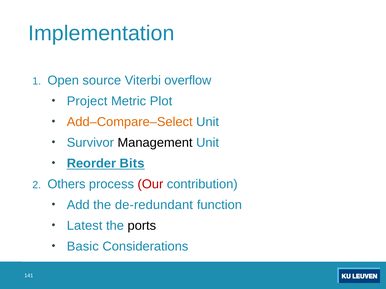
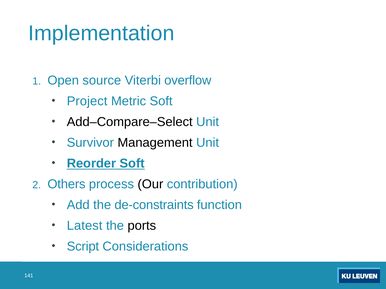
Metric Plot: Plot -> Soft (161, 101)
Add–Compare–Select colour: orange -> black (130, 122)
Reorder Bits: Bits -> Soft (132, 164)
Our colour: red -> black (150, 184)
de-redundant: de-redundant -> de-constraints (154, 205)
Basic: Basic -> Script (83, 247)
